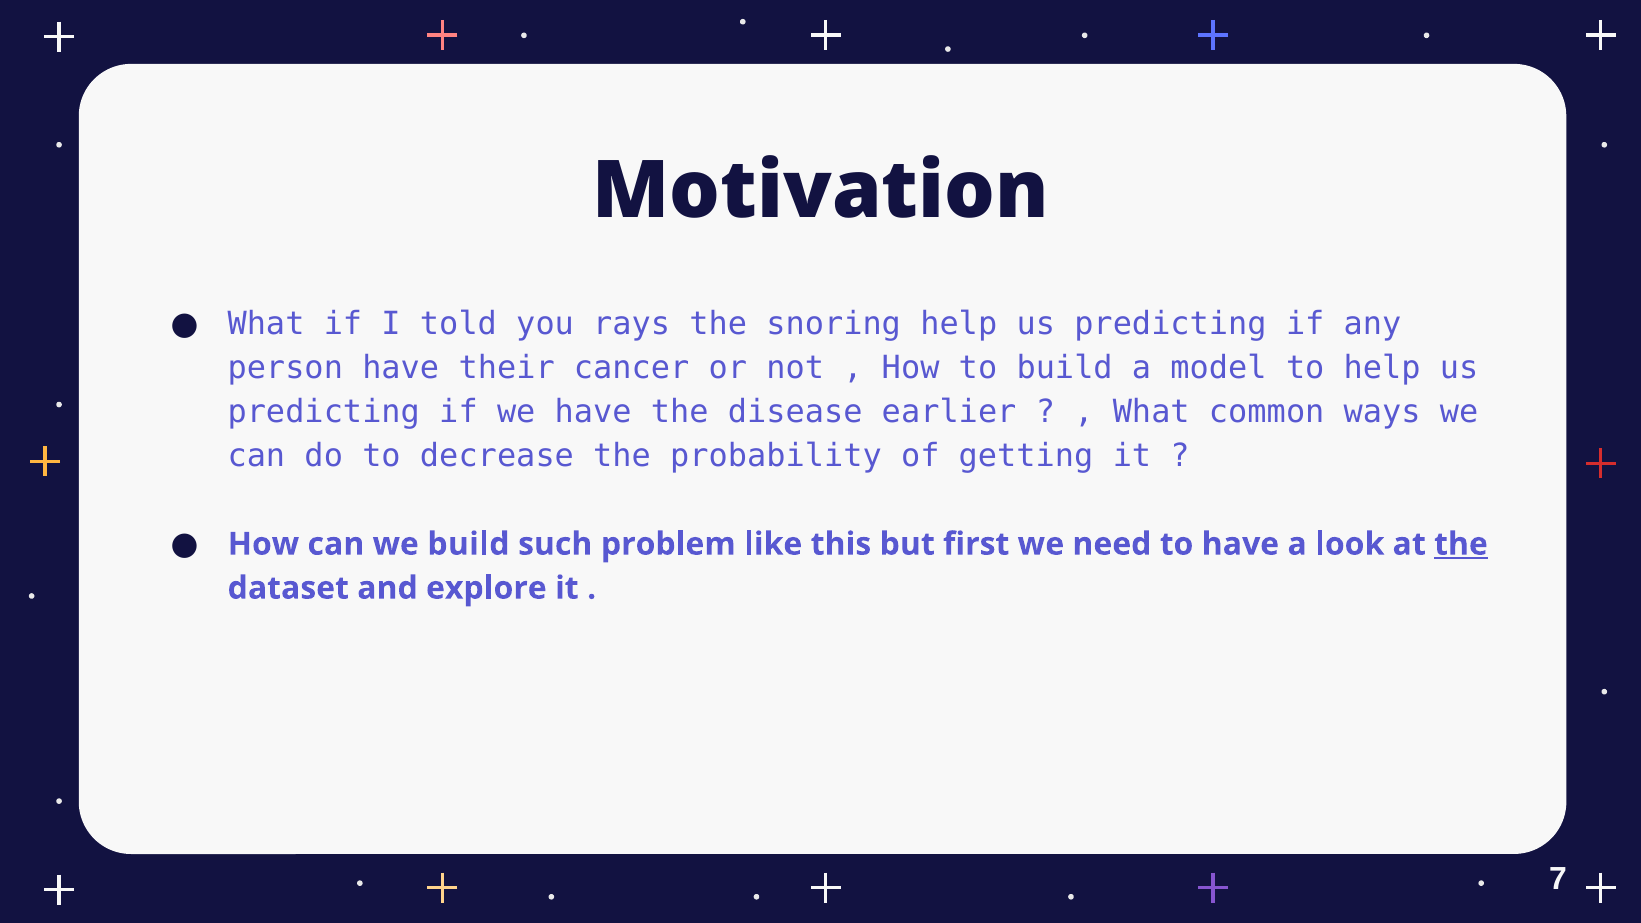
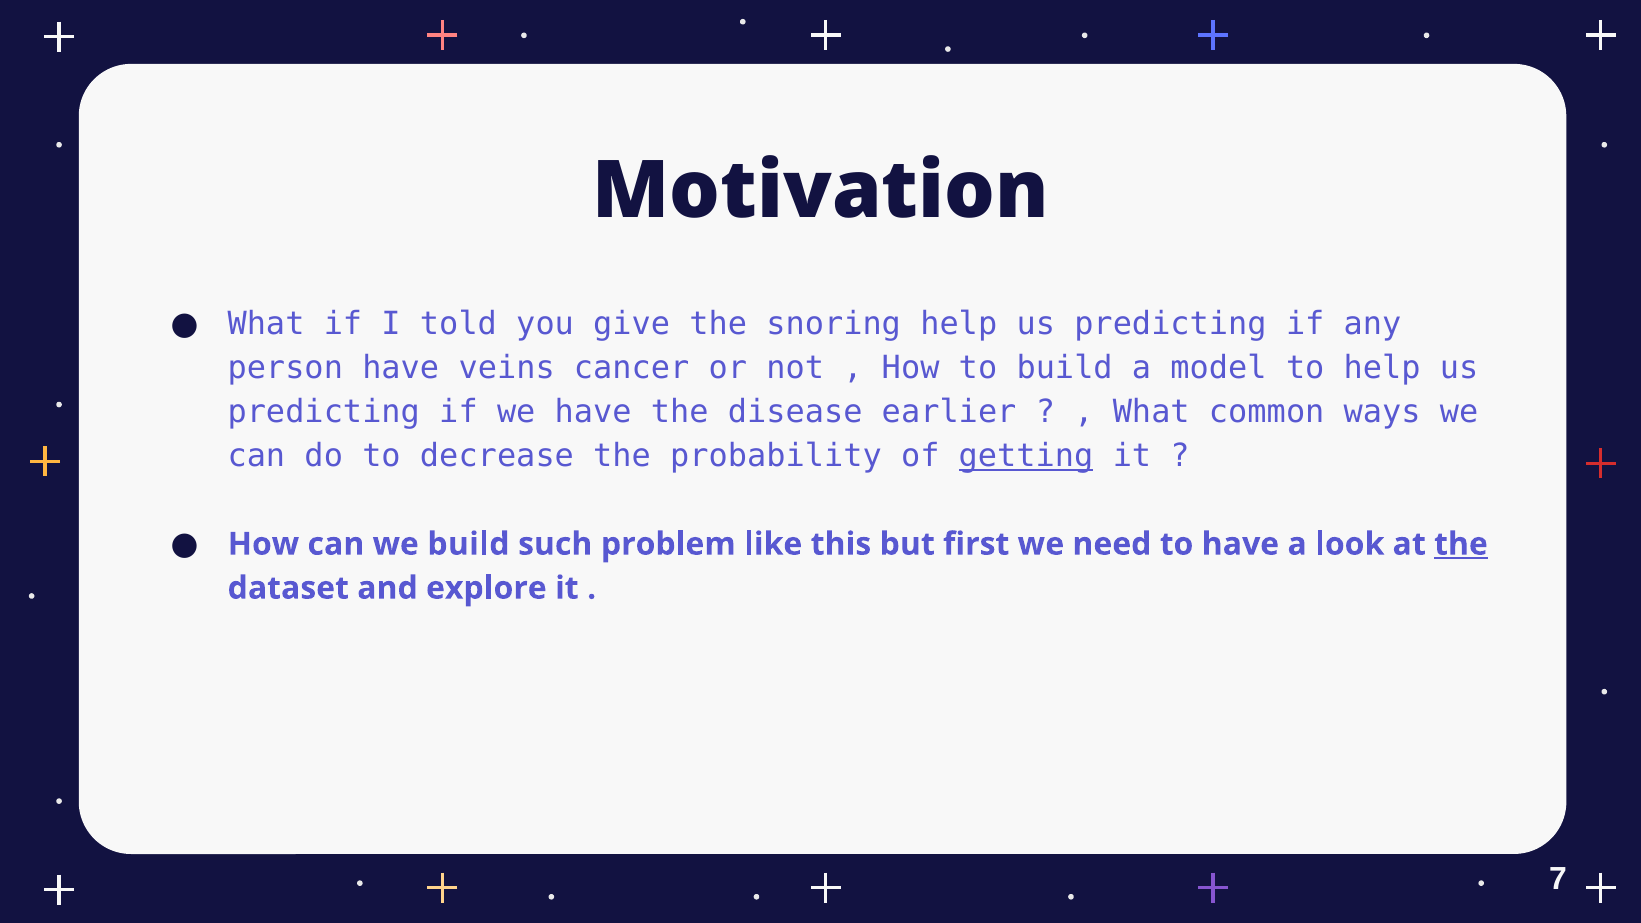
rays: rays -> give (632, 324)
their: their -> veins (507, 368)
getting underline: none -> present (1026, 456)
